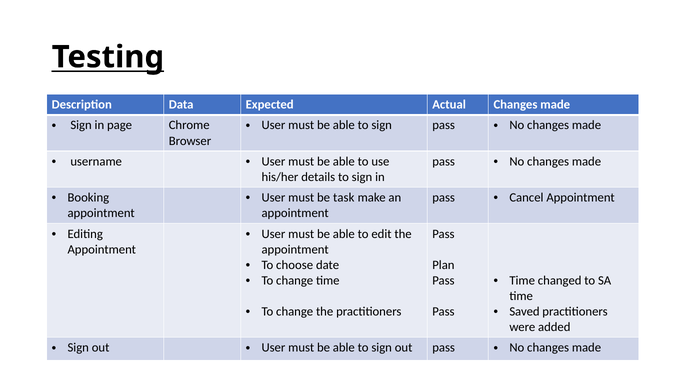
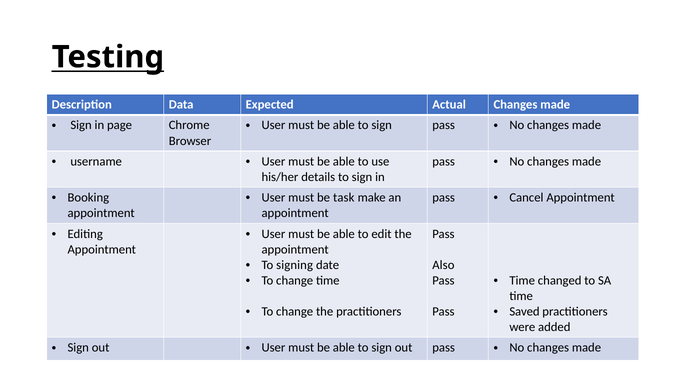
choose: choose -> signing (295, 265)
Plan: Plan -> Also (443, 265)
